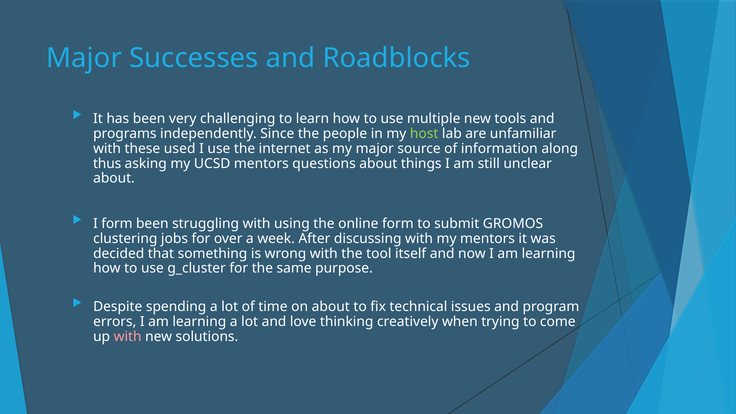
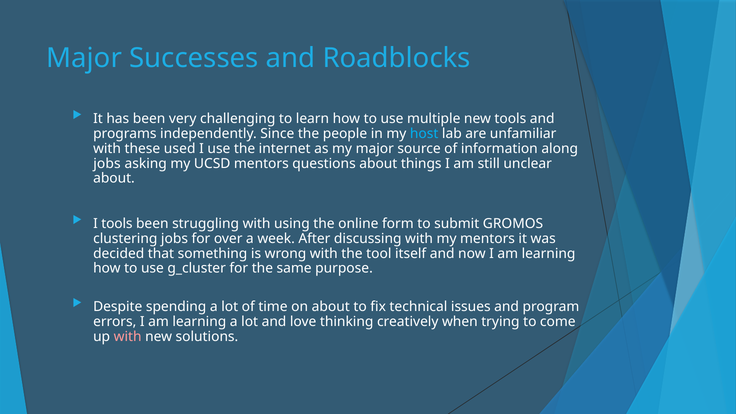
host colour: light green -> light blue (424, 134)
thus: thus -> jobs (107, 164)
I form: form -> tools (117, 224)
